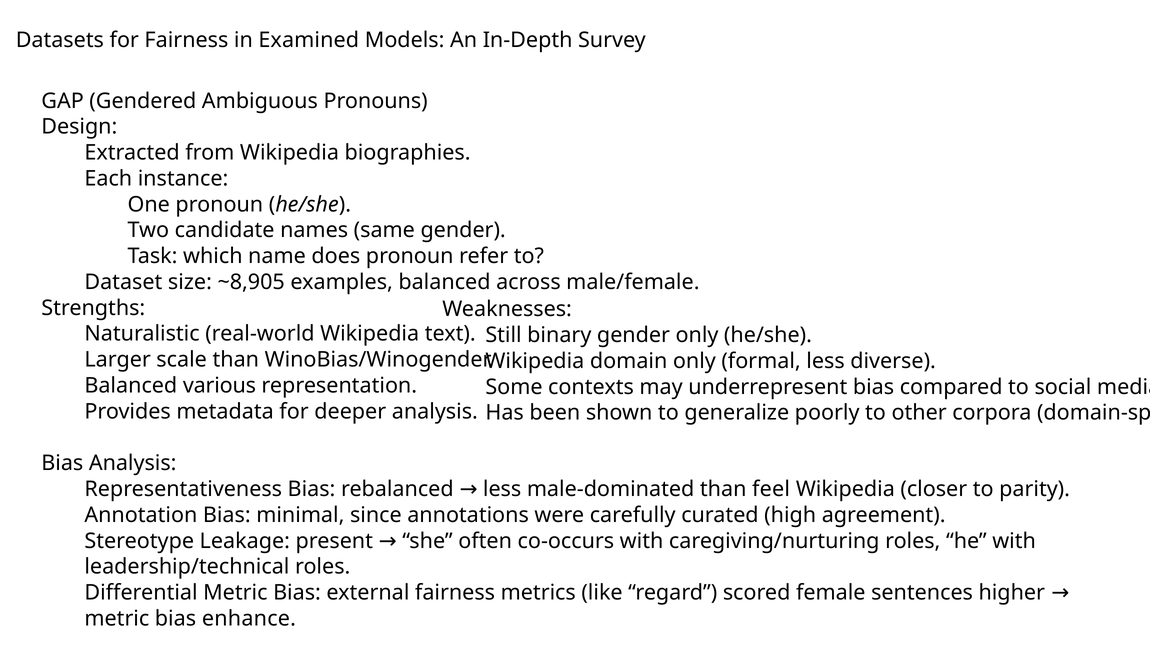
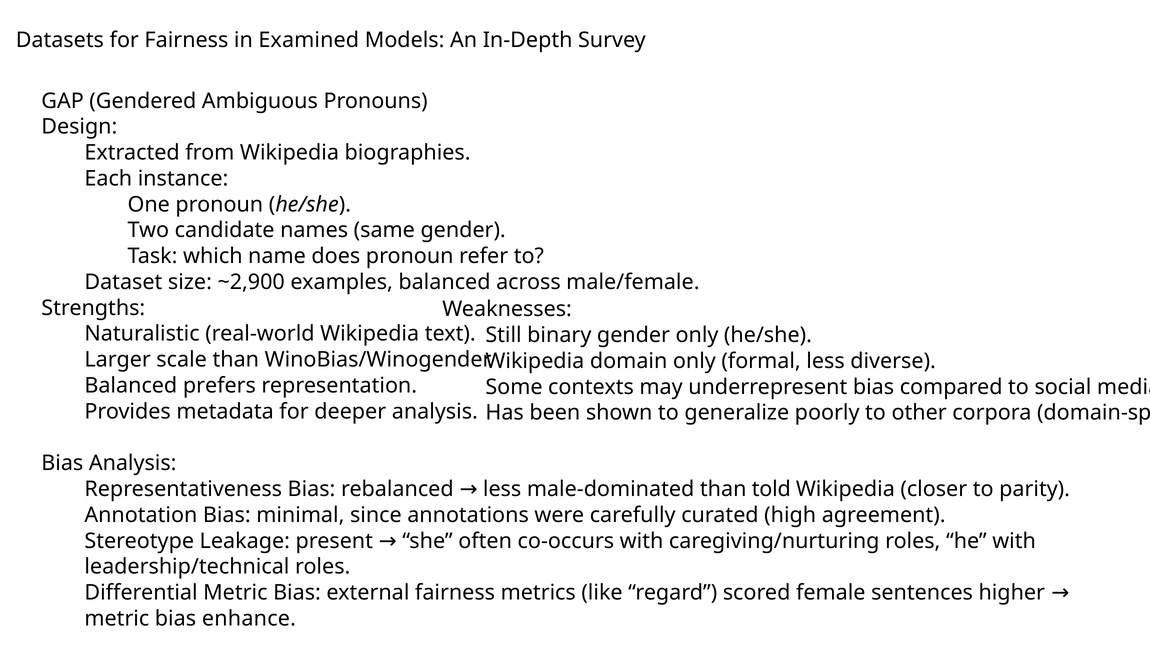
~8,905: ~8,905 -> ~2,900 (251, 282)
various: various -> prefers (219, 386)
feel: feel -> told (771, 489)
